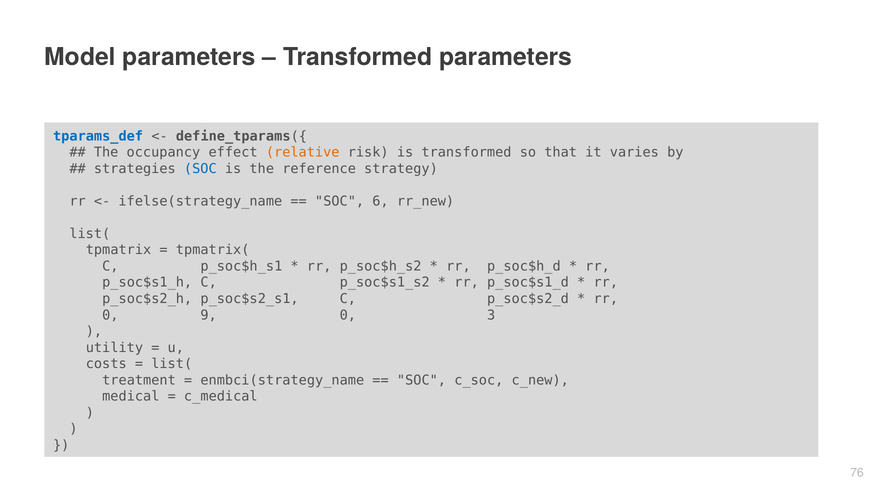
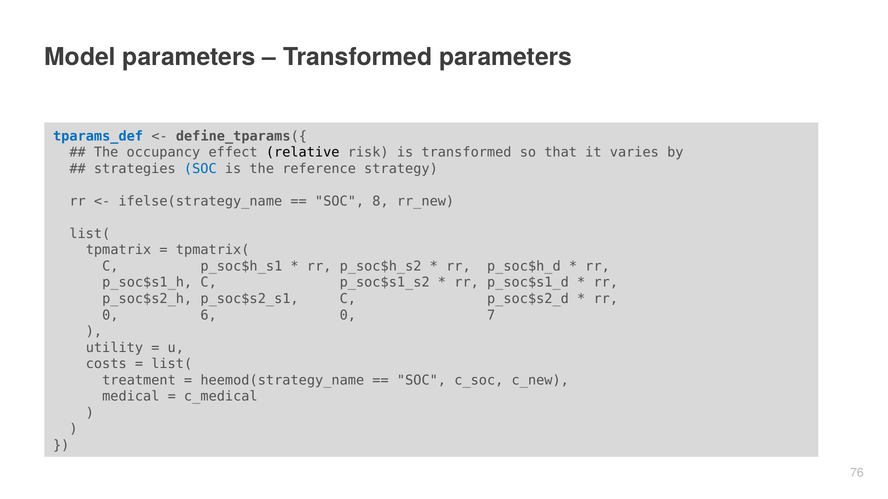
relative colour: orange -> black (303, 152)
6: 6 -> 8 (380, 201)
9: 9 -> 6 (209, 315)
3: 3 -> 7 (491, 315)
enmbci(strategy_name: enmbci(strategy_name -> heemod(strategy_name (282, 381)
